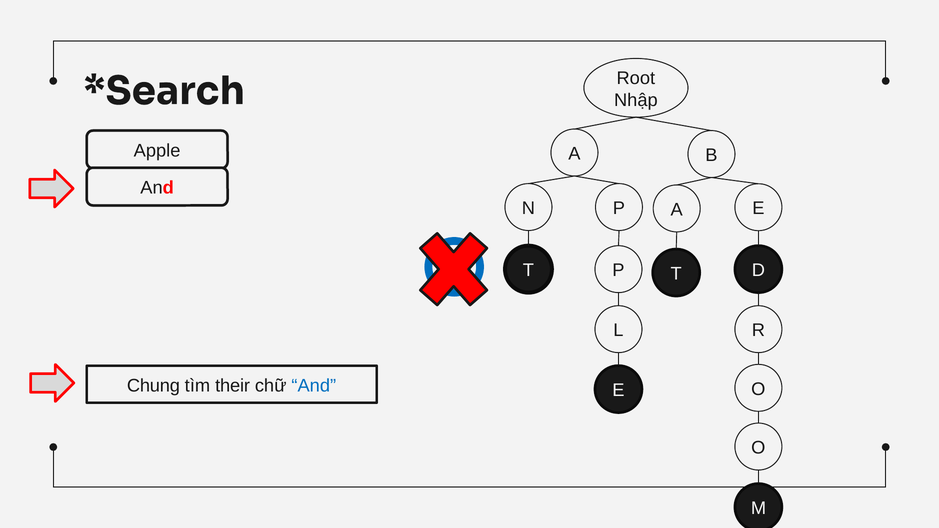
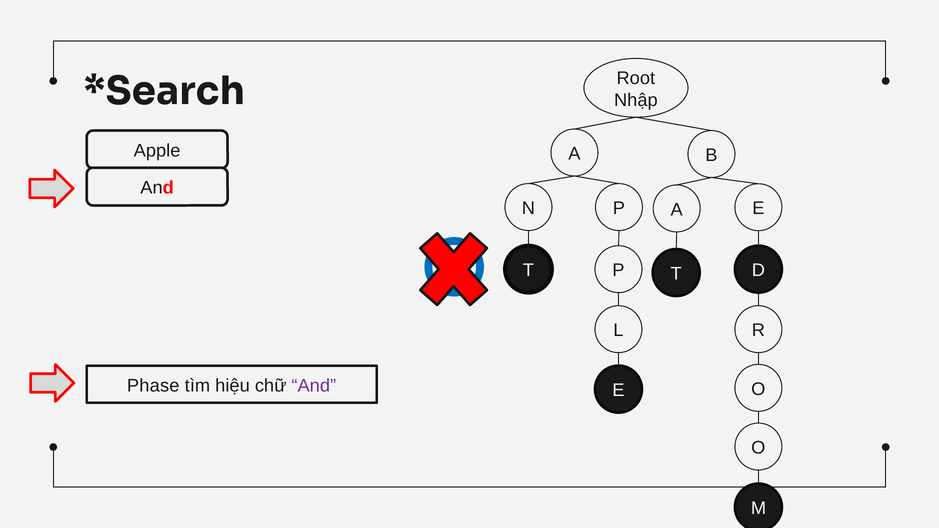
Chung: Chung -> Phase (153, 386)
their: their -> hiệu (232, 386)
And colour: blue -> purple (314, 386)
